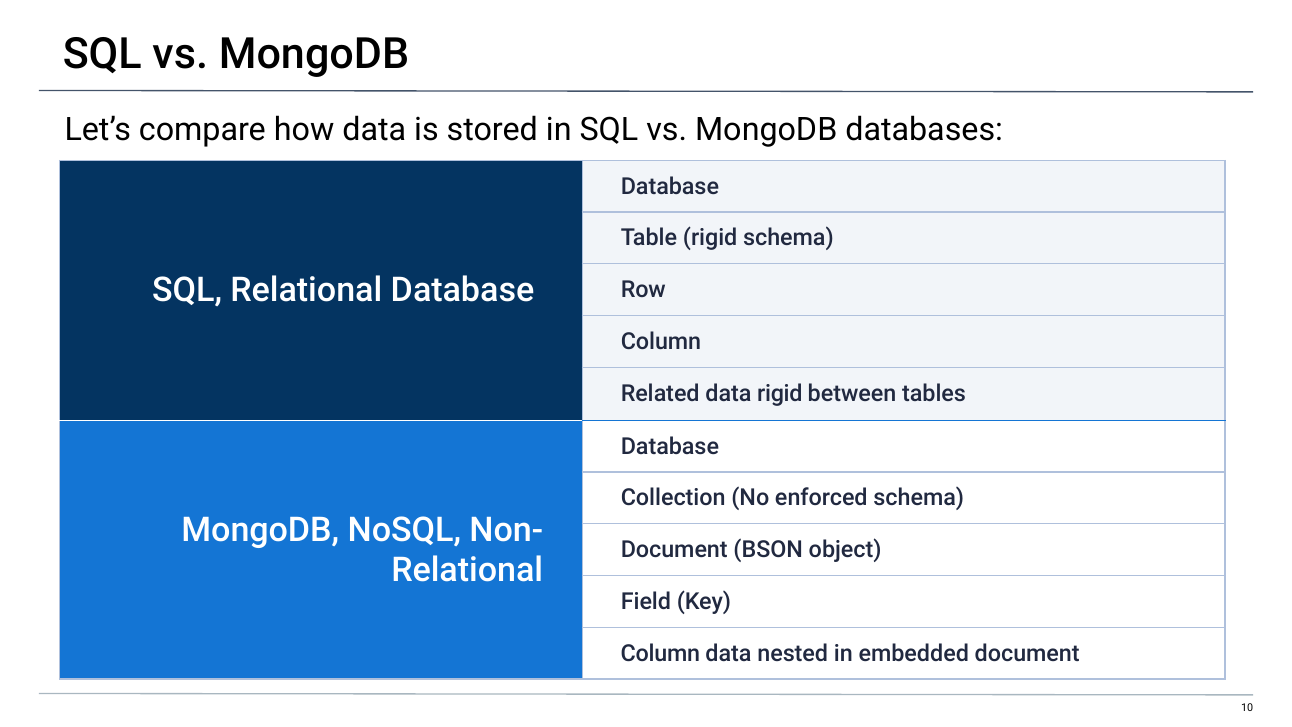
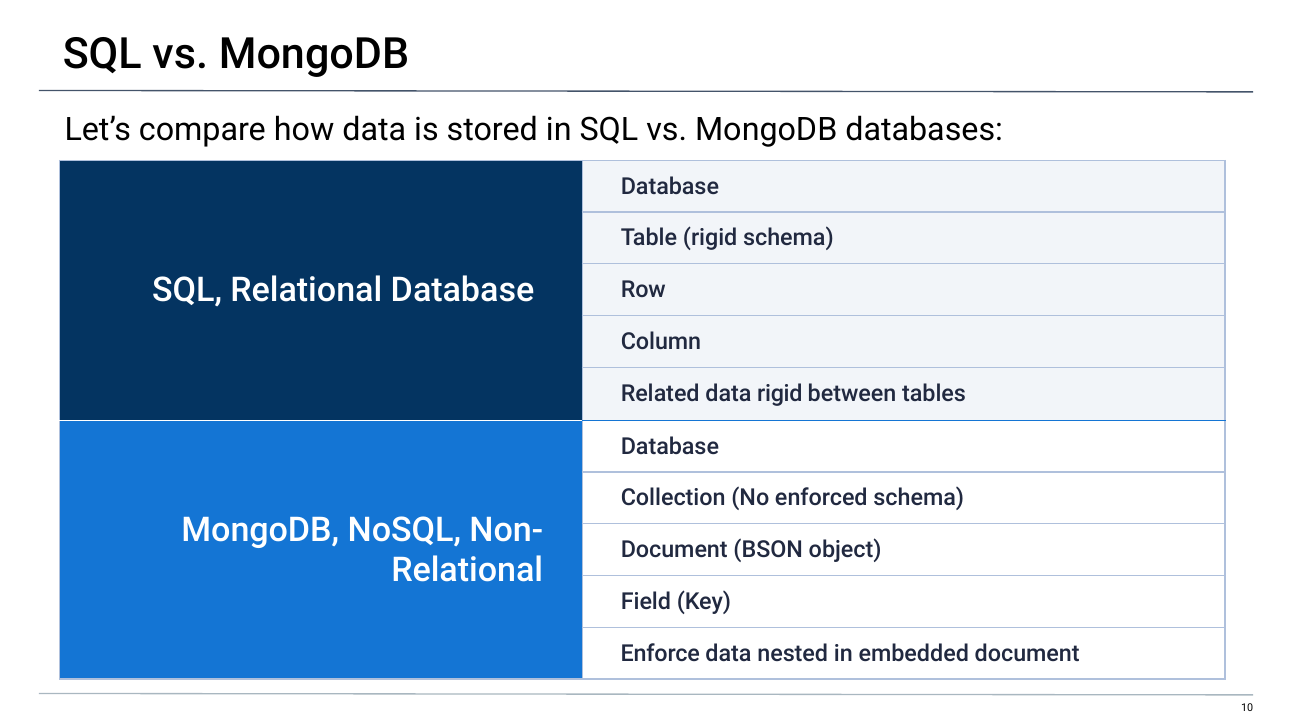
Column: Column -> Enforce (660, 653)
